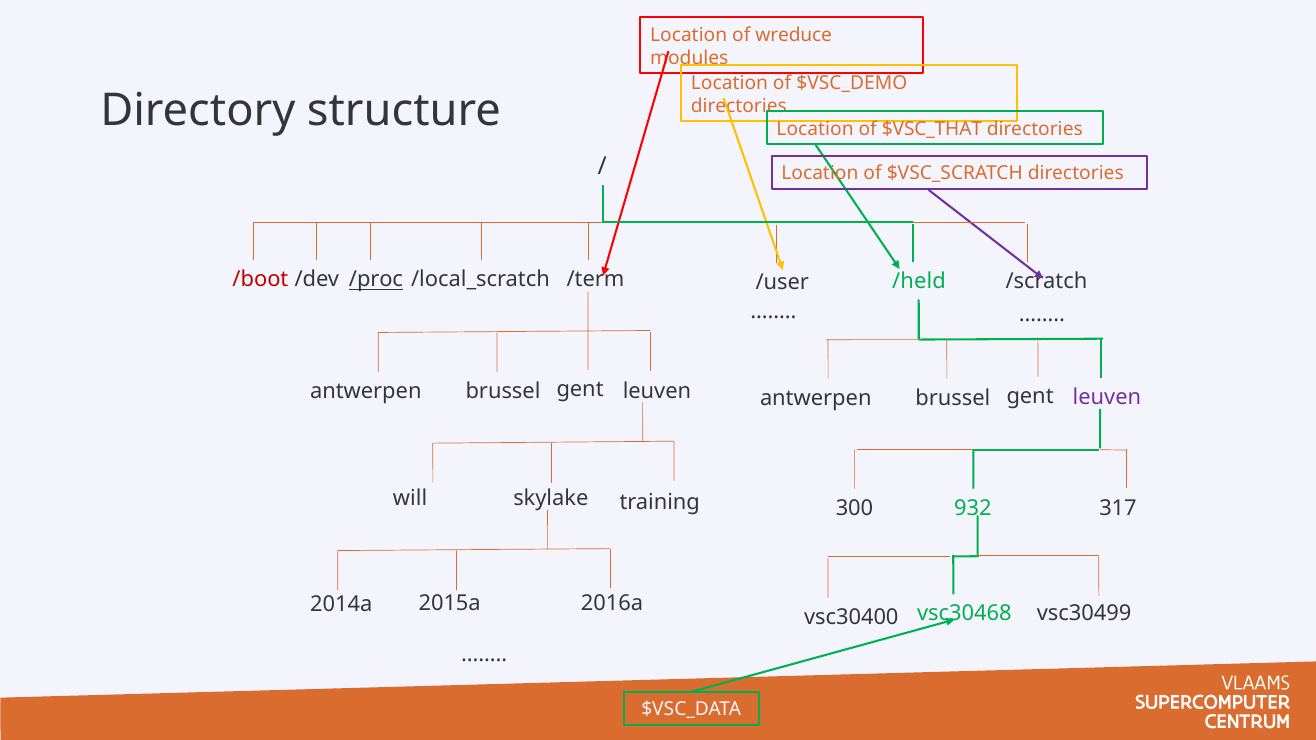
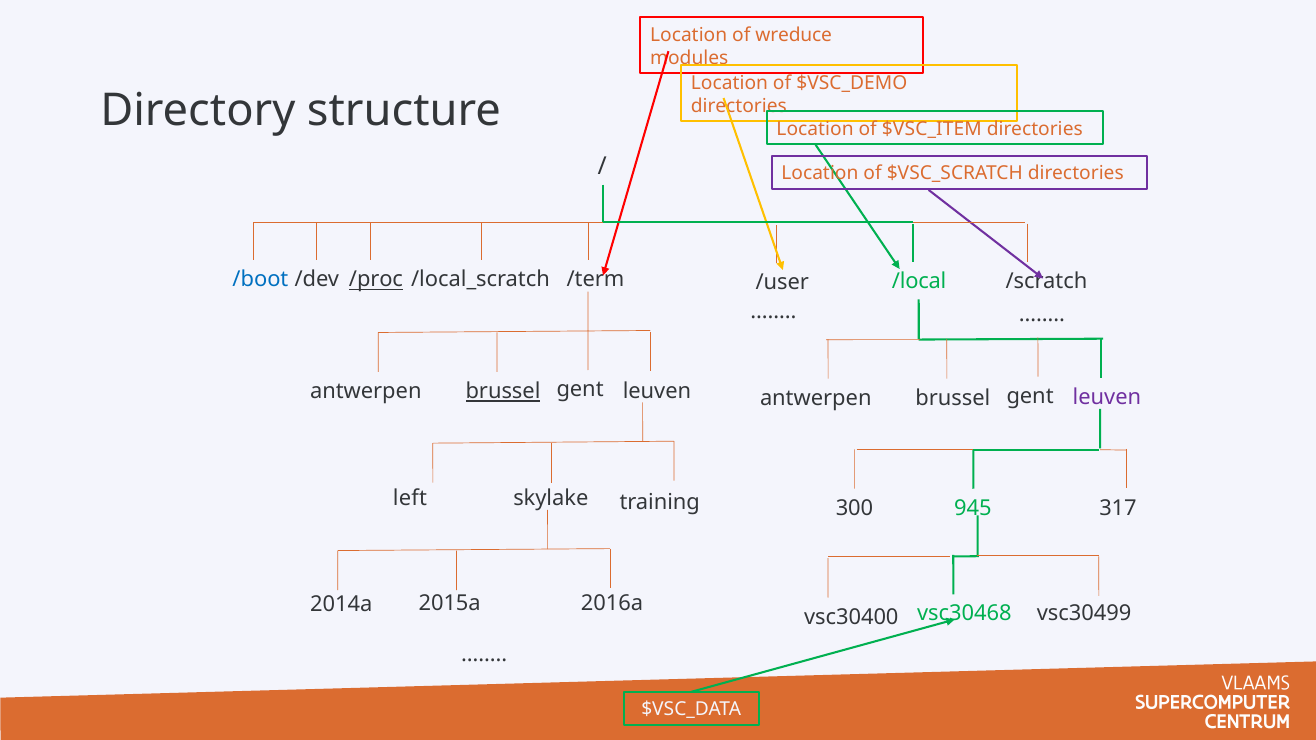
$VSC_THAT: $VSC_THAT -> $VSC_ITEM (932, 129)
/boot colour: red -> blue (260, 280)
/held: /held -> /local (919, 282)
brussel underline: none -> present (503, 392)
will: will -> left (410, 499)
932: 932 -> 945 (973, 508)
